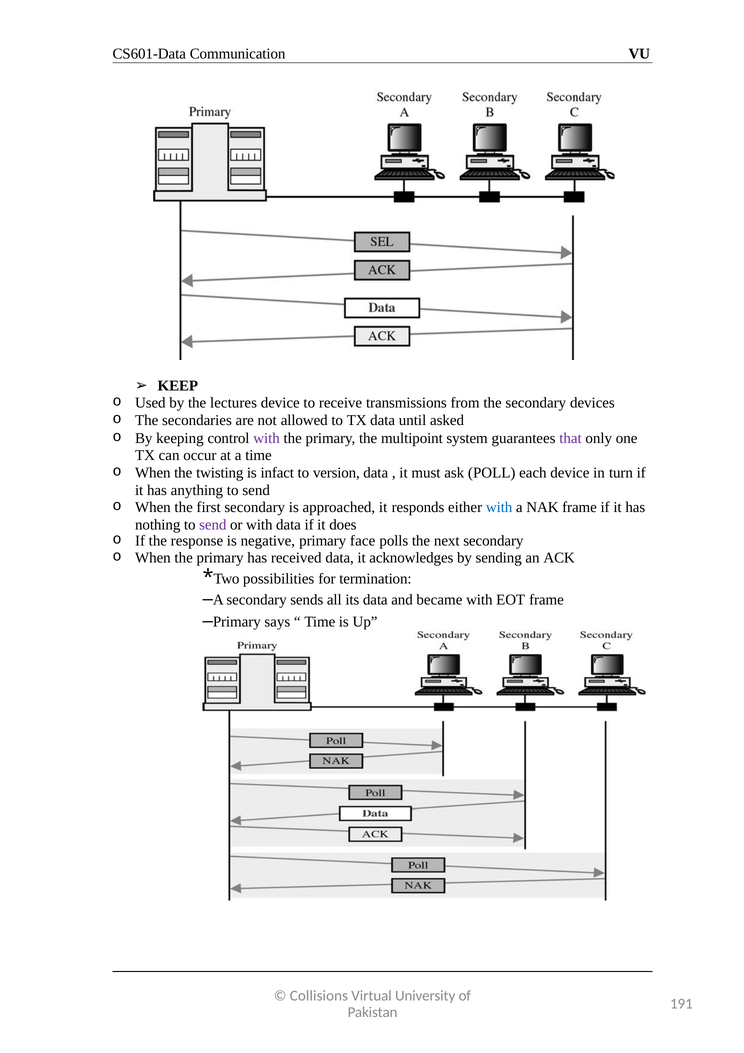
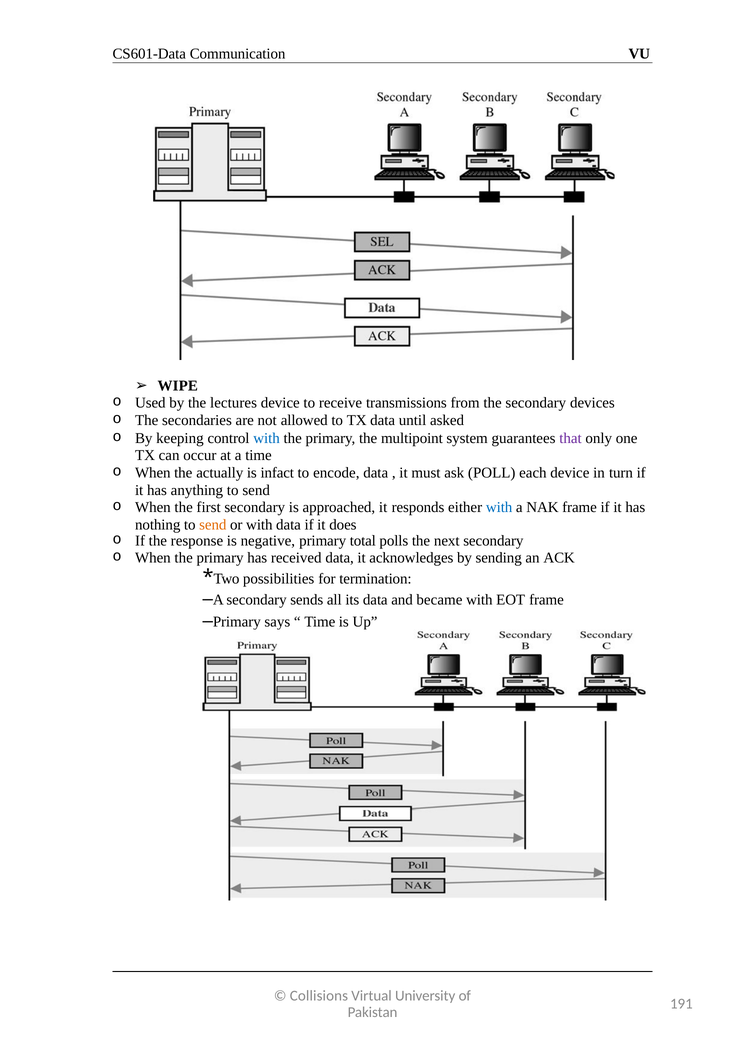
KEEP: KEEP -> WIPE (178, 386)
with colour: purple -> blue (267, 438)
twisting: twisting -> actually (220, 473)
version: version -> encode (336, 473)
send colour: purple -> orange (213, 525)
face: face -> total (363, 541)
